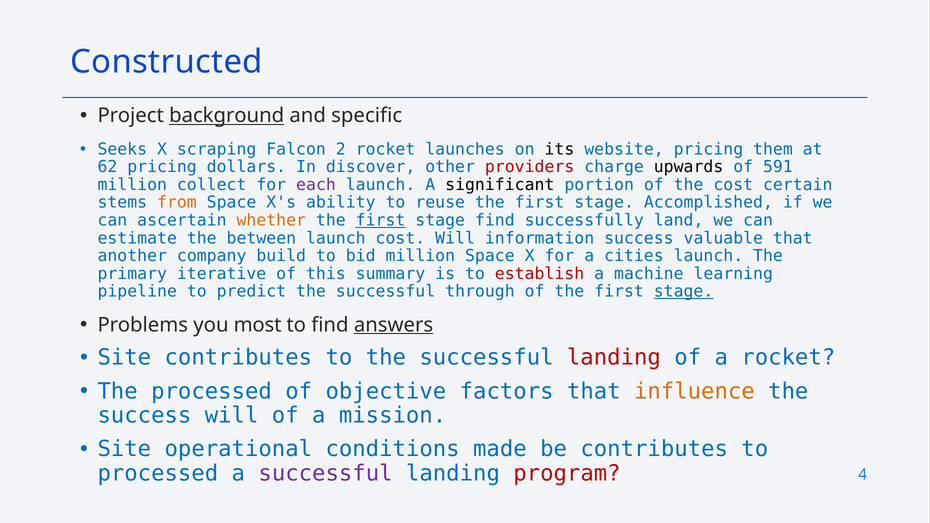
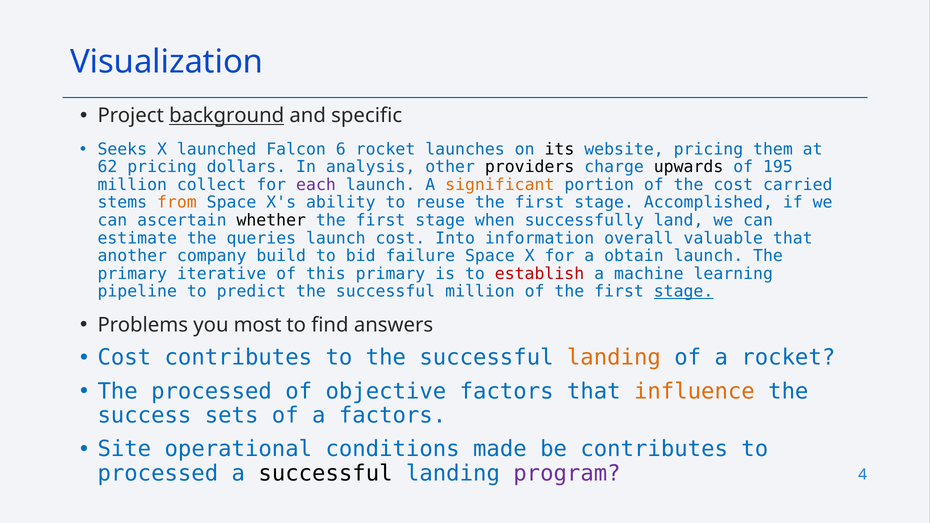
Constructed: Constructed -> Visualization (167, 62)
scraping: scraping -> launched (217, 149)
2: 2 -> 6 (341, 149)
discover: discover -> analysis (371, 167)
providers colour: red -> black (530, 167)
591: 591 -> 195 (778, 167)
significant colour: black -> orange (500, 185)
certain: certain -> carried (798, 185)
whether colour: orange -> black (271, 220)
first underline: present -> none (381, 220)
stage find: find -> when (495, 220)
between: between -> queries (261, 238)
cost Will: Will -> Into (455, 238)
information success: success -> overall (639, 238)
bid million: million -> failure (420, 256)
cities: cities -> obtain (634, 256)
this summary: summary -> primary (390, 274)
successful through: through -> million (480, 292)
answers underline: present -> none (394, 325)
Site: Site -> Cost (124, 358)
landing colour: red -> orange (614, 358)
success will: will -> sets (232, 415)
a mission: mission -> factors (393, 415)
successful colour: purple -> black (326, 473)
program colour: red -> purple (567, 473)
